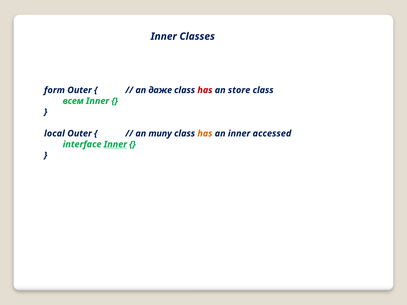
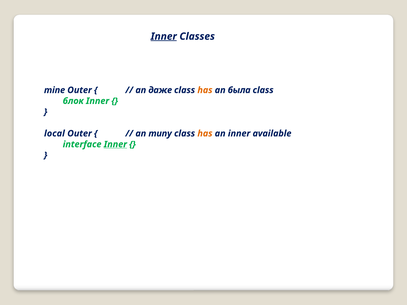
Inner underline: none -> present (164, 36)
form: form -> mine (55, 90)
has colour: red -> orange (205, 90)
store: store -> была (239, 90)
всем: всем -> блок (73, 101)
accessed: accessed -> available (272, 134)
